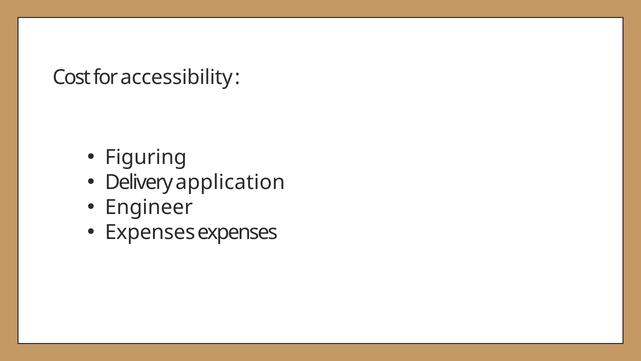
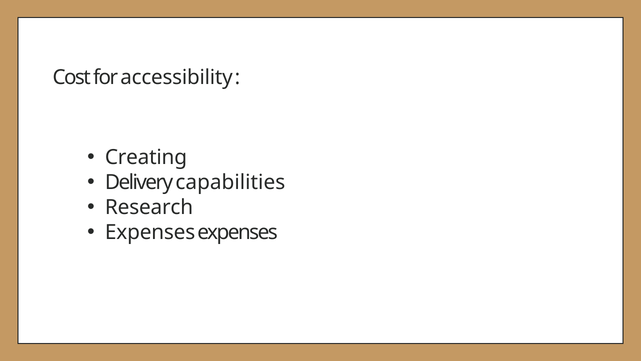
Figuring: Figuring -> Creating (146, 157)
application: application -> capabilities (230, 182)
Engineer: Engineer -> Research (149, 207)
